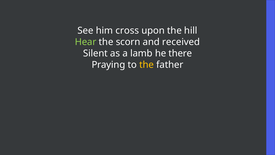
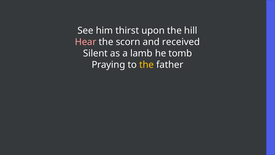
cross: cross -> thirst (127, 31)
Hear colour: light green -> pink (86, 42)
there: there -> tomb (180, 53)
